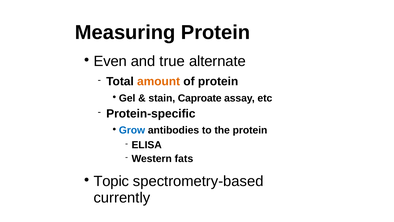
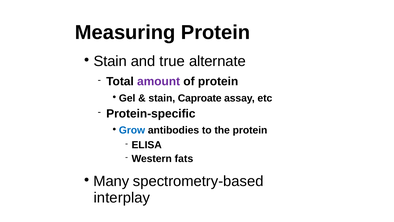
Even: Even -> Stain (110, 61)
amount colour: orange -> purple (159, 81)
Topic: Topic -> Many (111, 181)
currently: currently -> interplay (122, 197)
